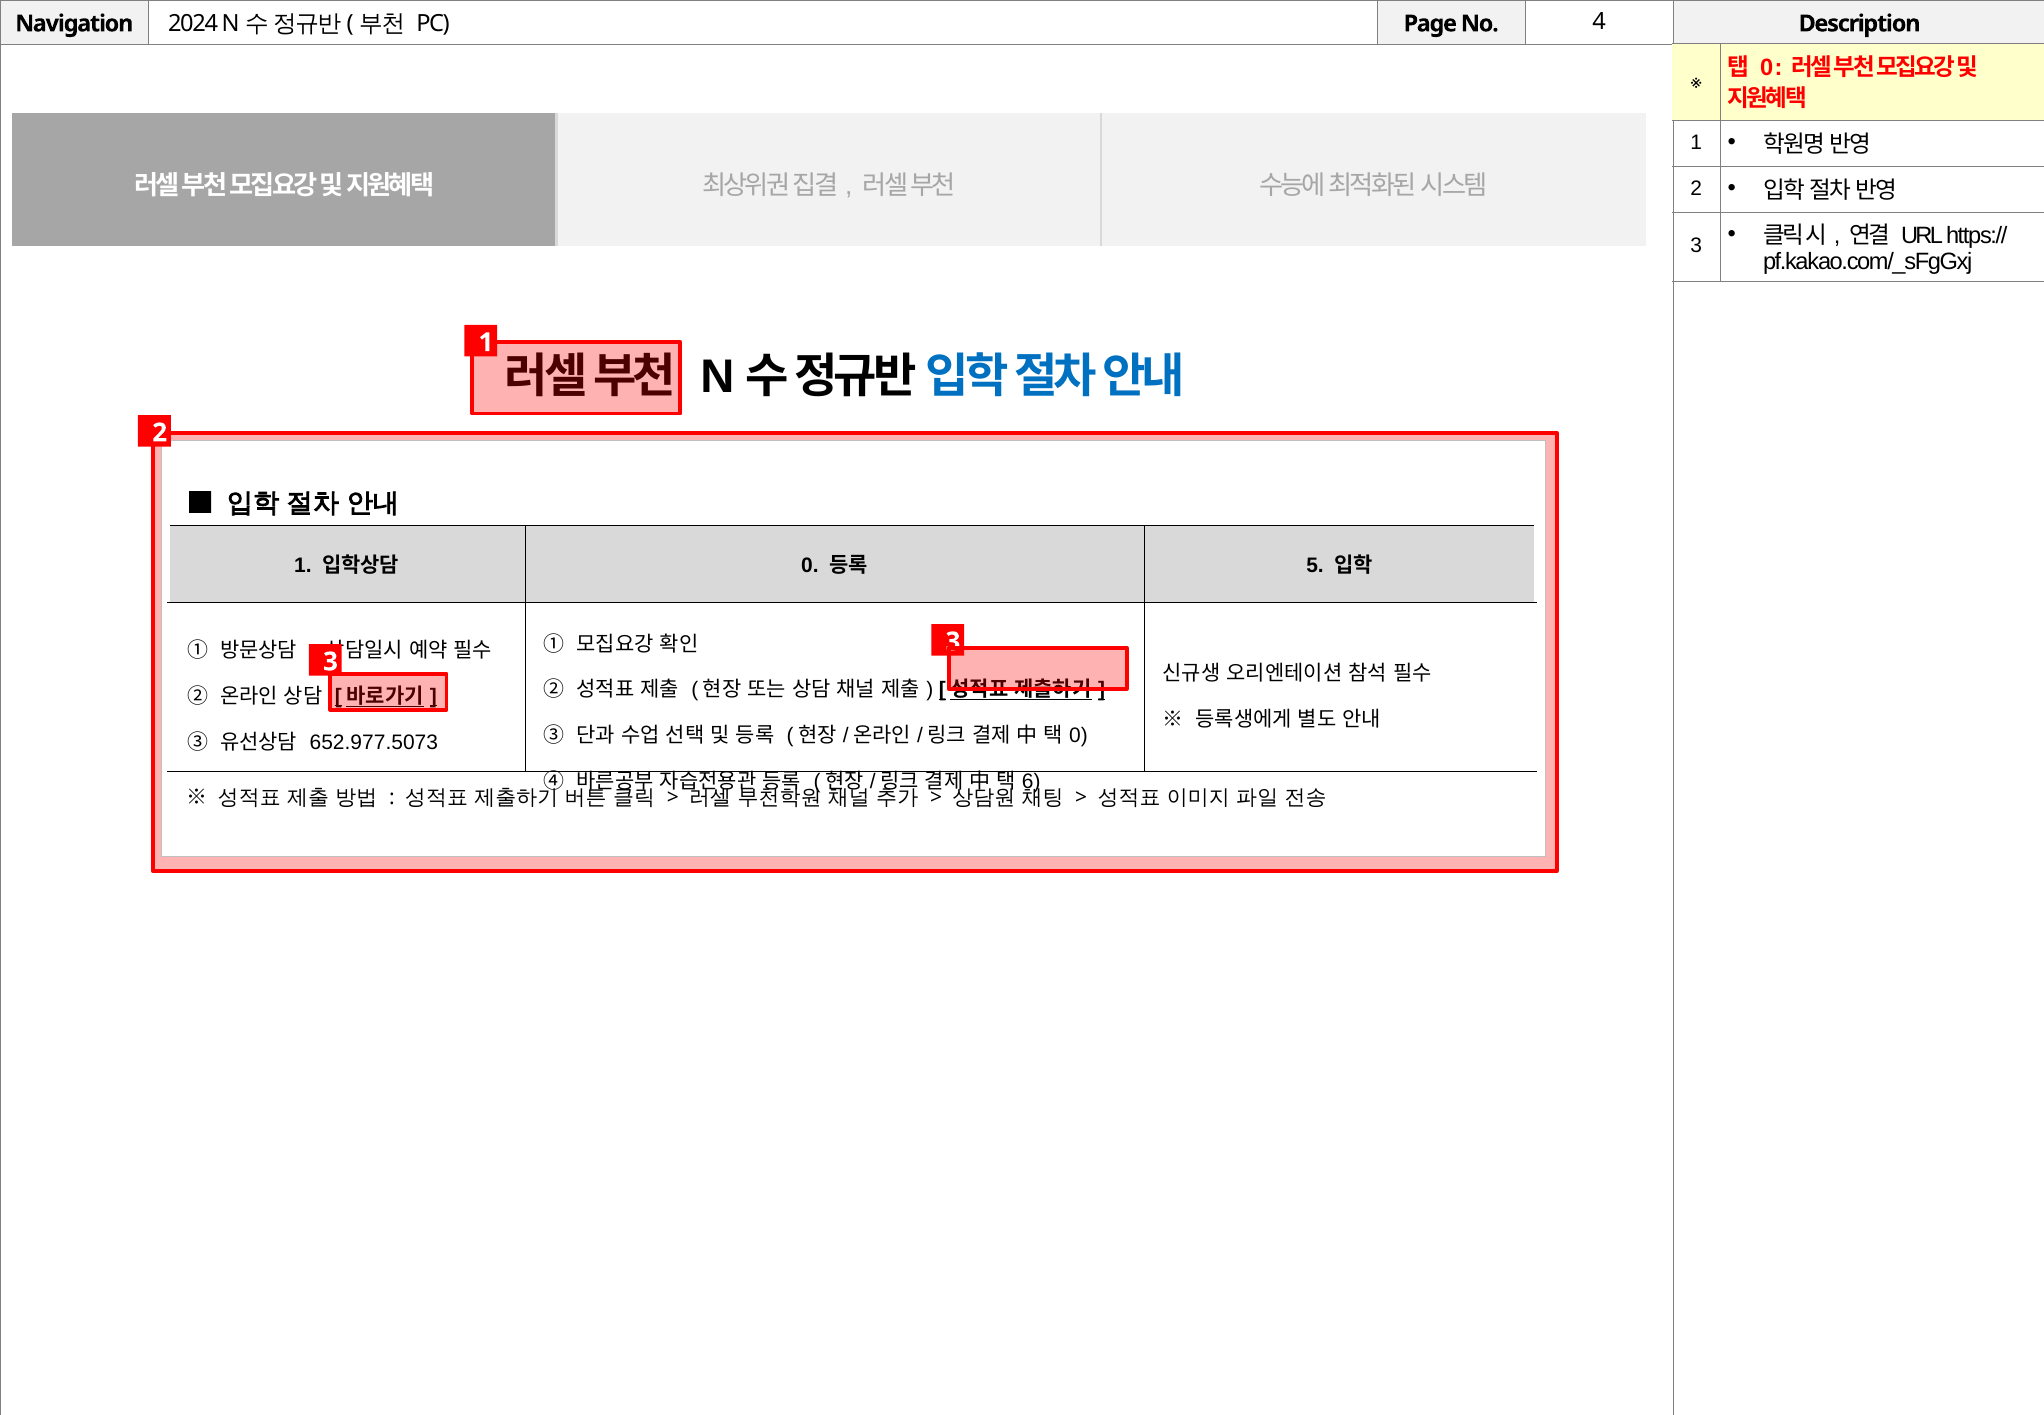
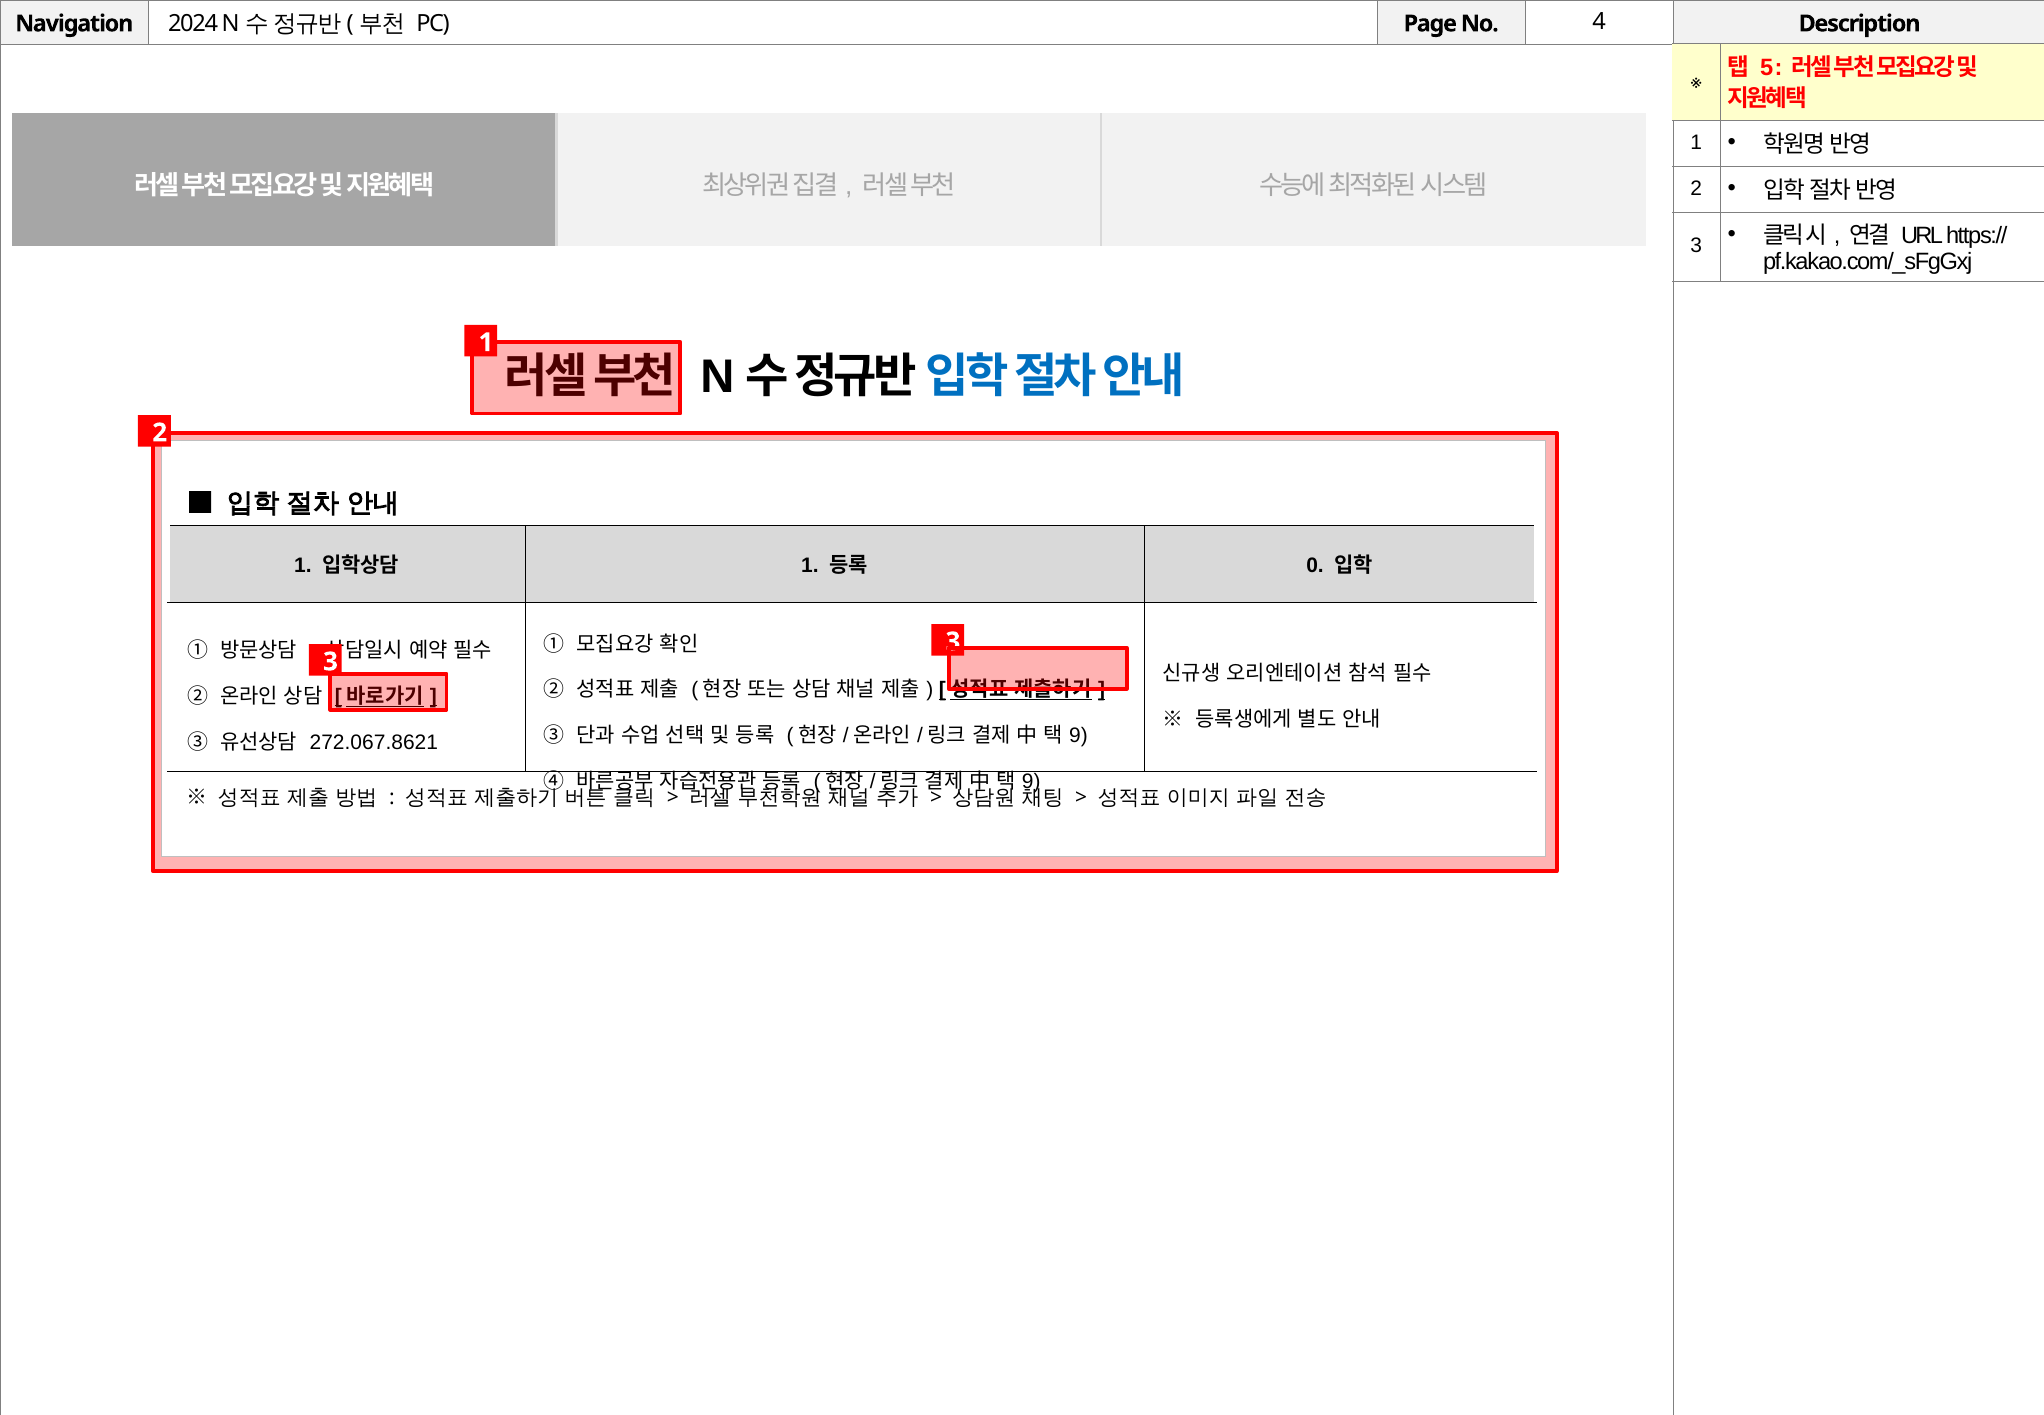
0: 0 -> 5 (1767, 68)
0: 0 -> 1 (810, 566)
5: 5 -> 0 (1315, 566)
0: 0 -> 9 (1079, 736)
652.977.5073: 652.977.5073 -> 272.067.8621 (374, 742)
6: 6 -> 9 (1031, 781)
